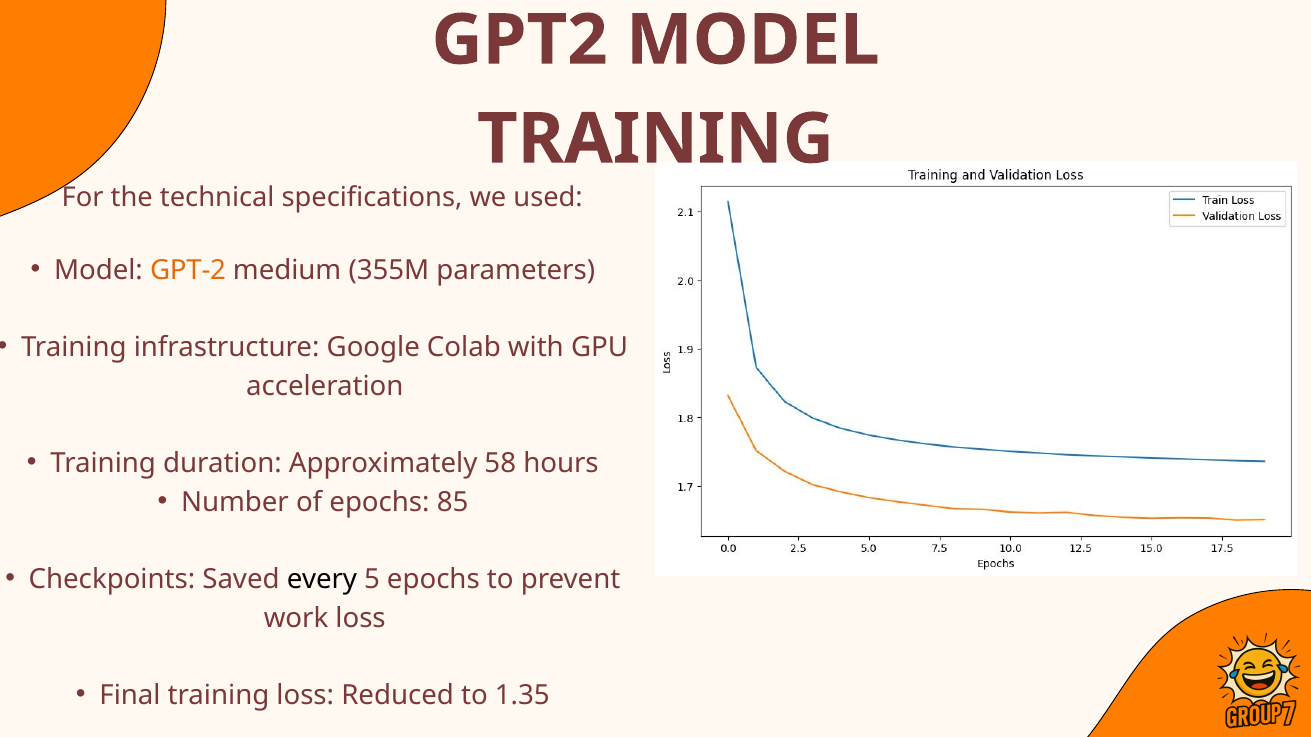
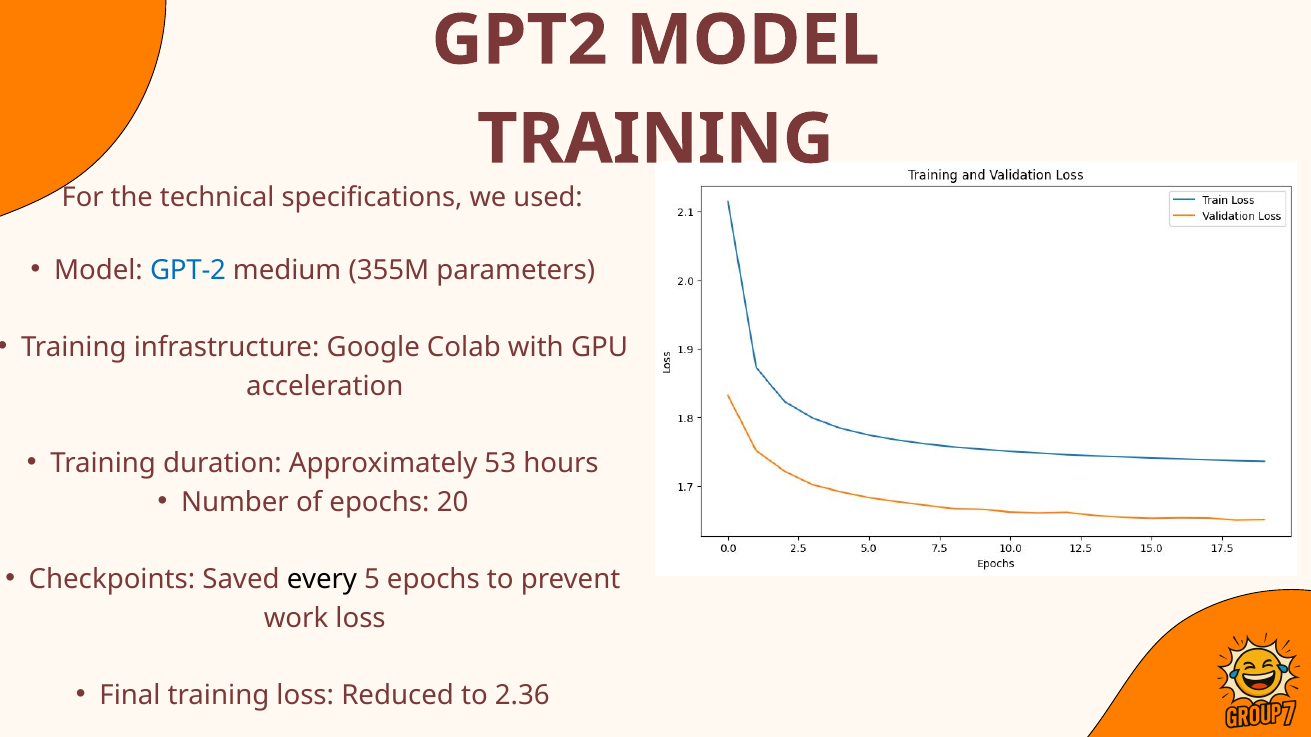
GPT-2 colour: orange -> blue (188, 270)
58: 58 -> 53 (500, 464)
85: 85 -> 20 (453, 502)
1.35: 1.35 -> 2.36 (522, 696)
